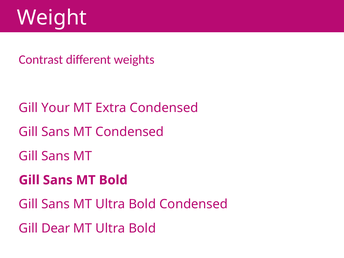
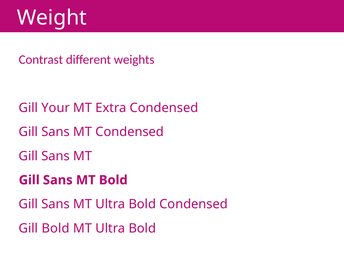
Gill Dear: Dear -> Bold (56, 228)
